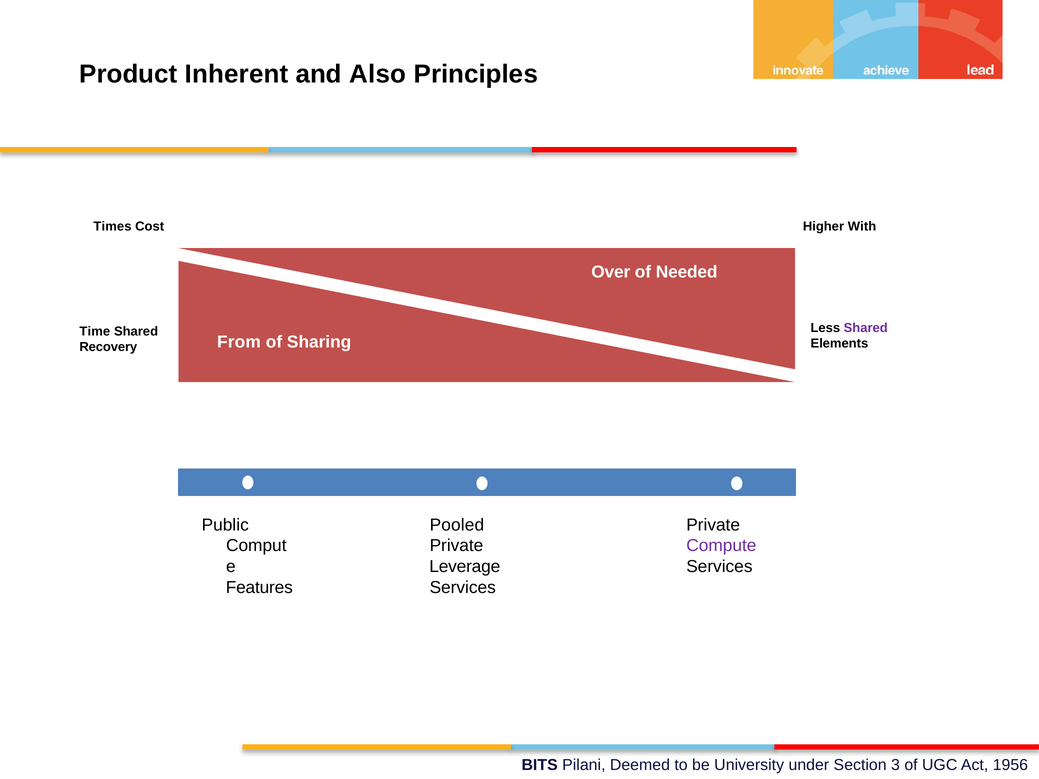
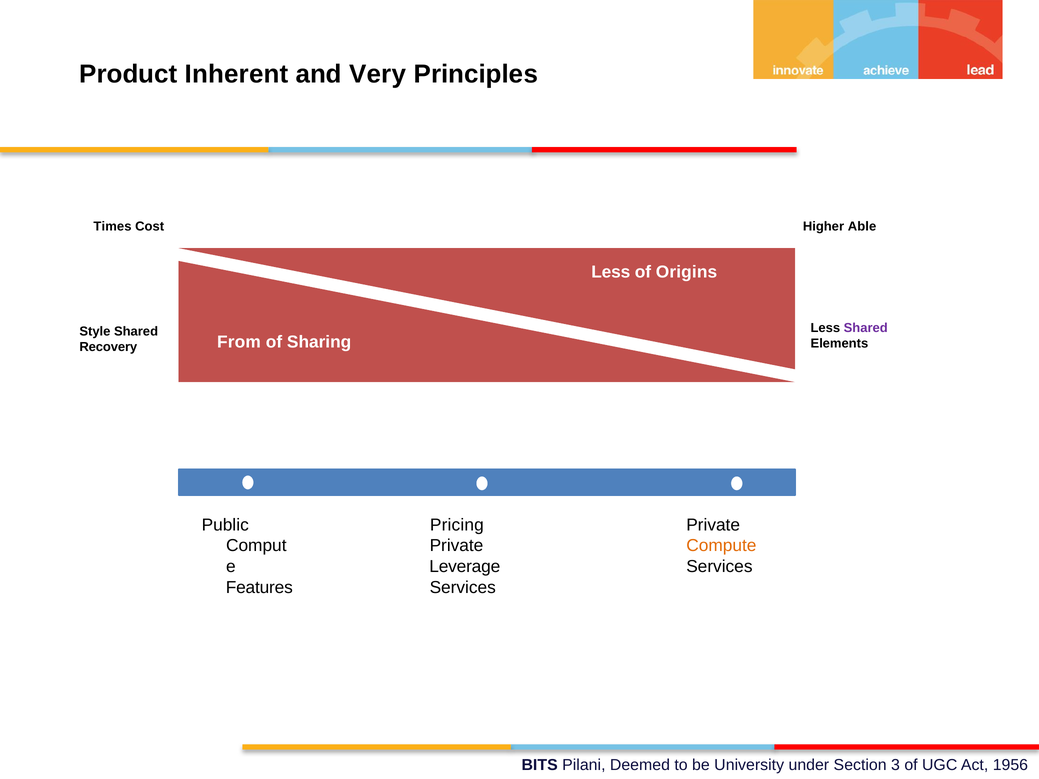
Also: Also -> Very (378, 74)
With: With -> Able (862, 226)
Over: Over -> Less (611, 272)
Needed: Needed -> Origins (687, 272)
Time: Time -> Style (95, 332)
Pooled: Pooled -> Pricing (457, 525)
Compute colour: purple -> orange (721, 546)
